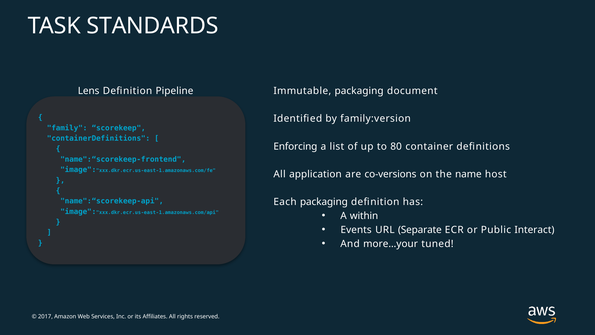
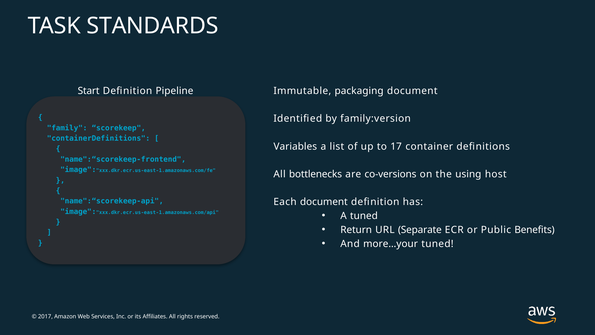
Lens: Lens -> Start (89, 91)
Enforcing: Enforcing -> Variables (295, 146)
80: 80 -> 17 (396, 146)
application: application -> bottlenecks (316, 174)
name: name -> using (468, 174)
Each packaging: packaging -> document (324, 202)
A within: within -> tuned (364, 216)
Events: Events -> Return (356, 230)
Interact: Interact -> Benefits (535, 230)
